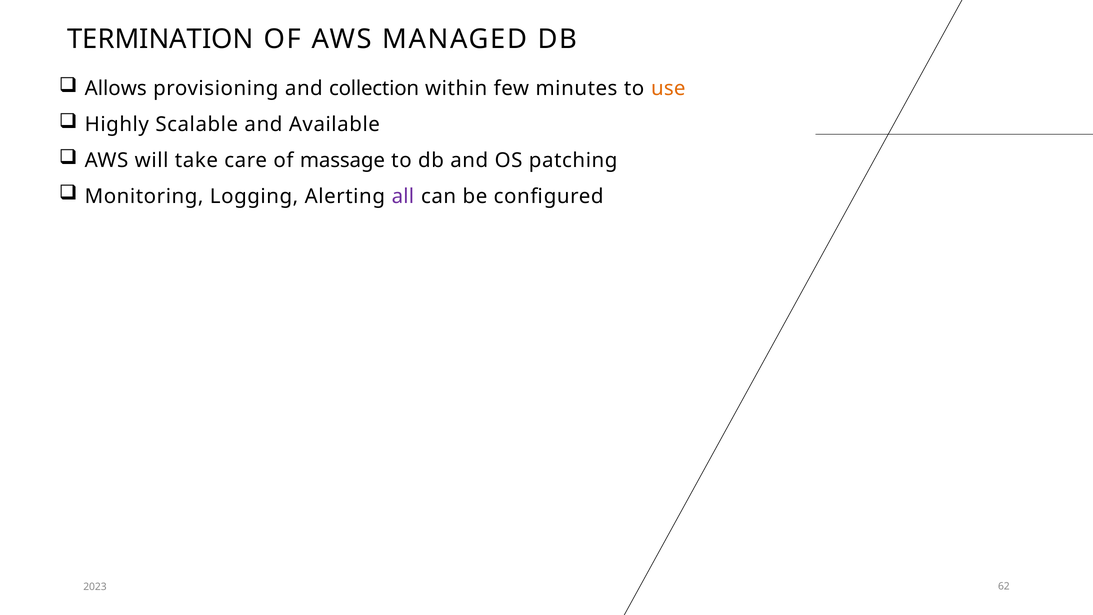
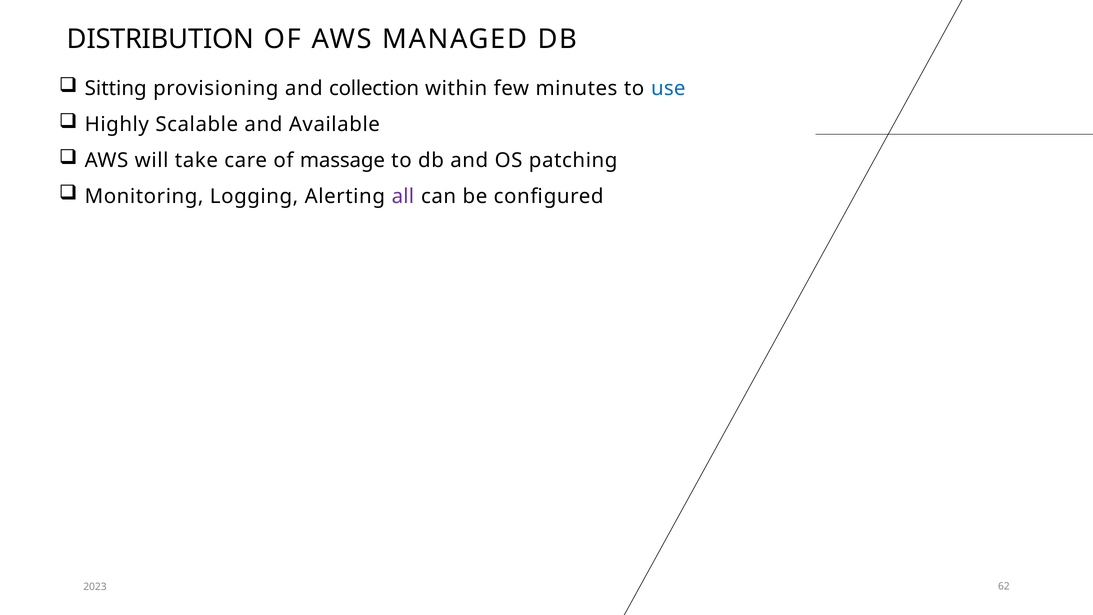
TERMINATION: TERMINATION -> DISTRIBUTION (160, 39)
Allows: Allows -> Sitting (116, 89)
use colour: orange -> blue (668, 89)
